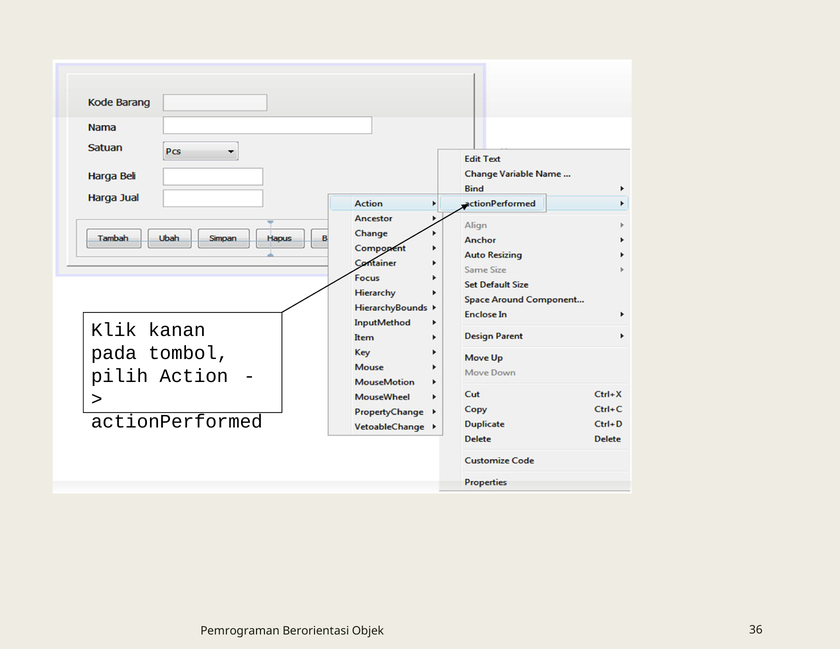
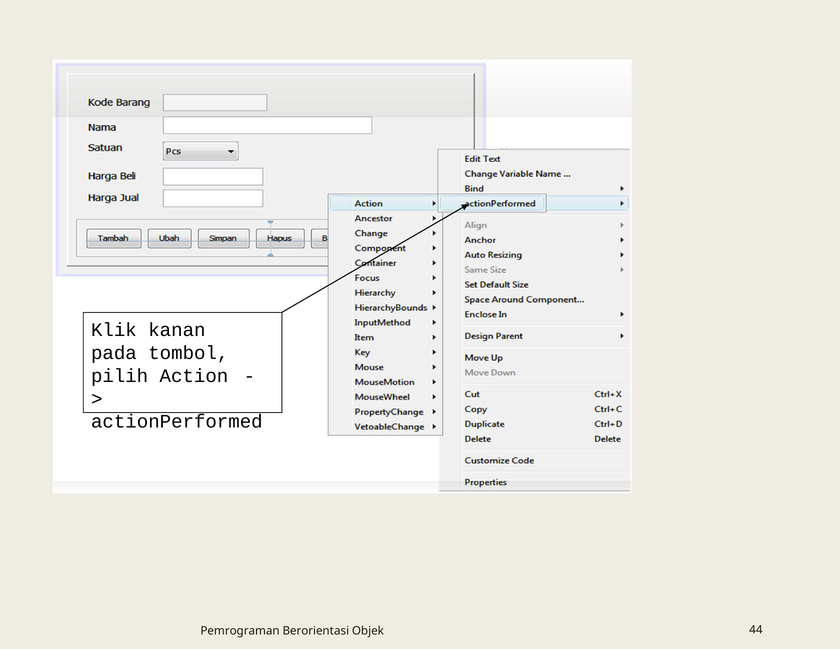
36: 36 -> 44 (756, 630)
